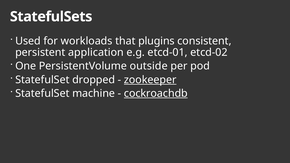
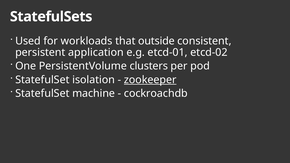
plugins: plugins -> outside (156, 41)
outside: outside -> clusters (149, 66)
dropped: dropped -> isolation (94, 80)
cockroachdb underline: present -> none (156, 93)
